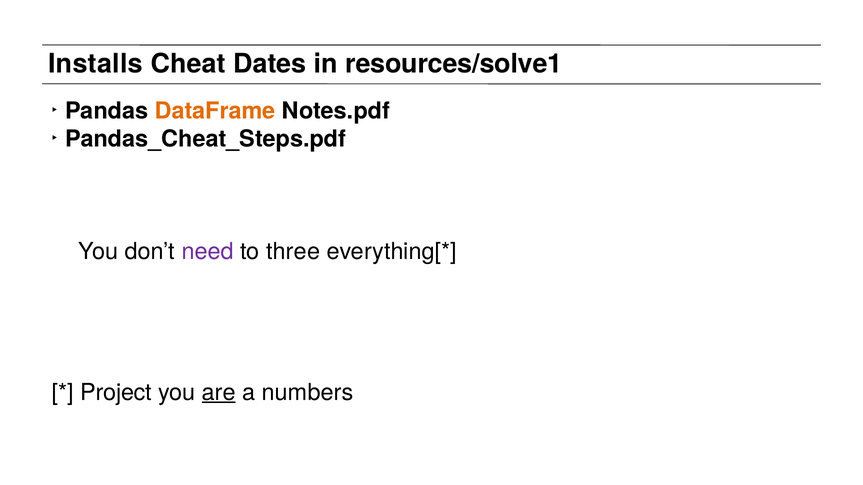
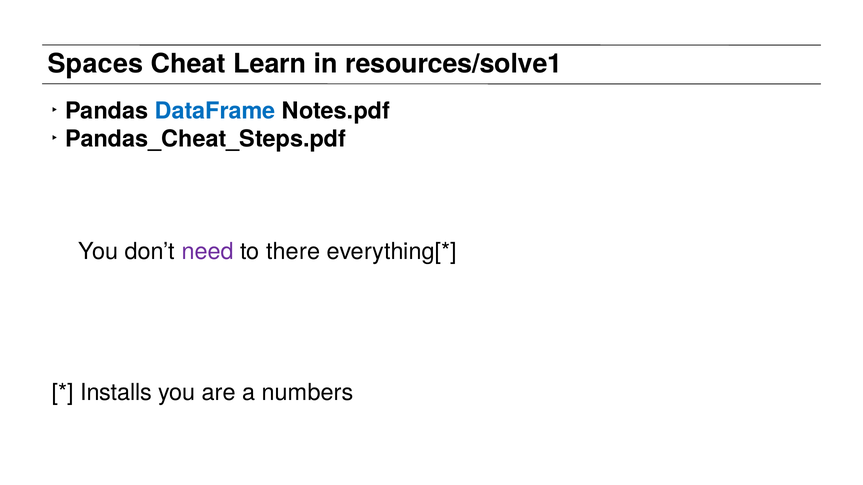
Installs: Installs -> Spaces (96, 64)
Dates: Dates -> Learn (270, 64)
DataFrame colour: orange -> blue (215, 111)
three: three -> there (293, 252)
Project: Project -> Installs (116, 392)
are underline: present -> none (219, 392)
